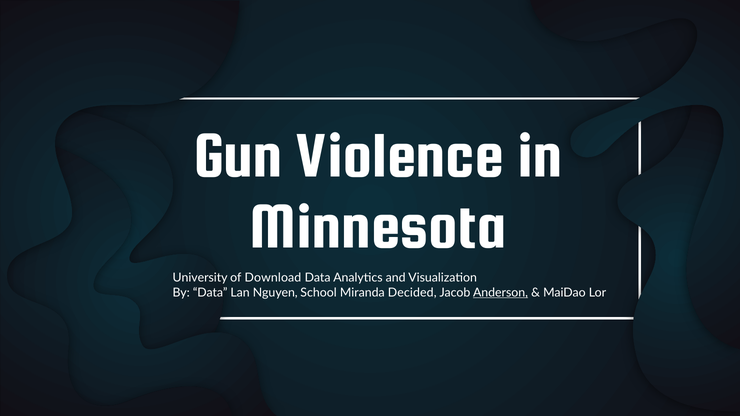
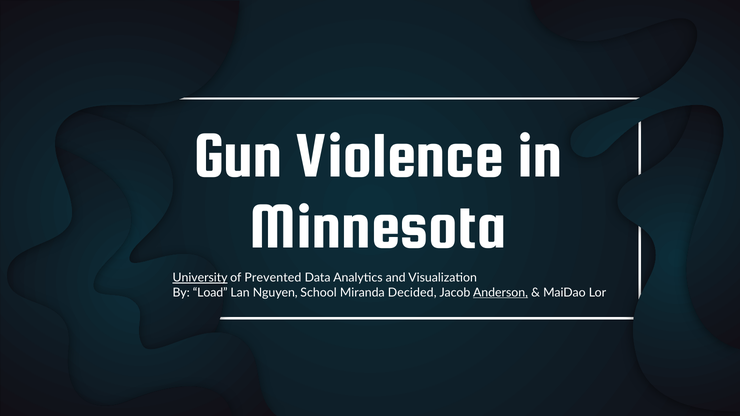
University underline: none -> present (200, 278)
Download: Download -> Prevented (273, 278)
By Data: Data -> Load (210, 293)
